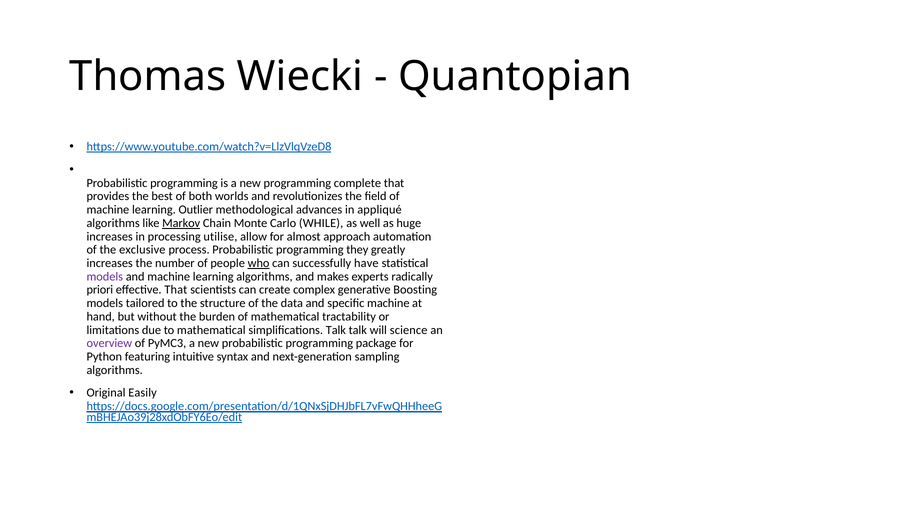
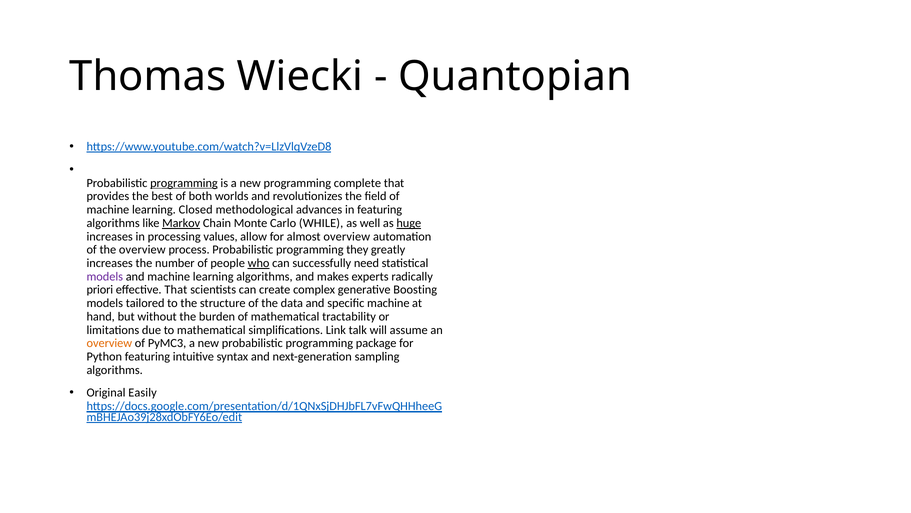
programming underline: none -> present (184, 183)
Outlier: Outlier -> Closed (196, 209)
in appliqué: appliqué -> featuring (380, 209)
huge underline: none -> present (409, 223)
utilise: utilise -> values (221, 236)
almost approach: approach -> overview (347, 236)
the exclusive: exclusive -> overview (142, 250)
have: have -> need (366, 263)
simplifications Talk: Talk -> Link (336, 330)
science: science -> assume (409, 330)
overview colour: purple -> orange (109, 343)
